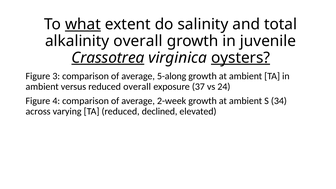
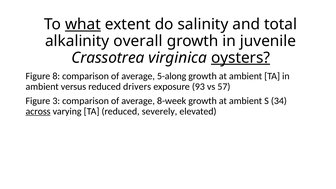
Crassotrea underline: present -> none (108, 58)
3: 3 -> 8 (56, 76)
reduced overall: overall -> drivers (137, 87)
37: 37 -> 93 (198, 87)
24: 24 -> 57 (224, 87)
4: 4 -> 3 (56, 101)
2-week: 2-week -> 8-week (172, 101)
across underline: none -> present (38, 111)
declined: declined -> severely (160, 111)
